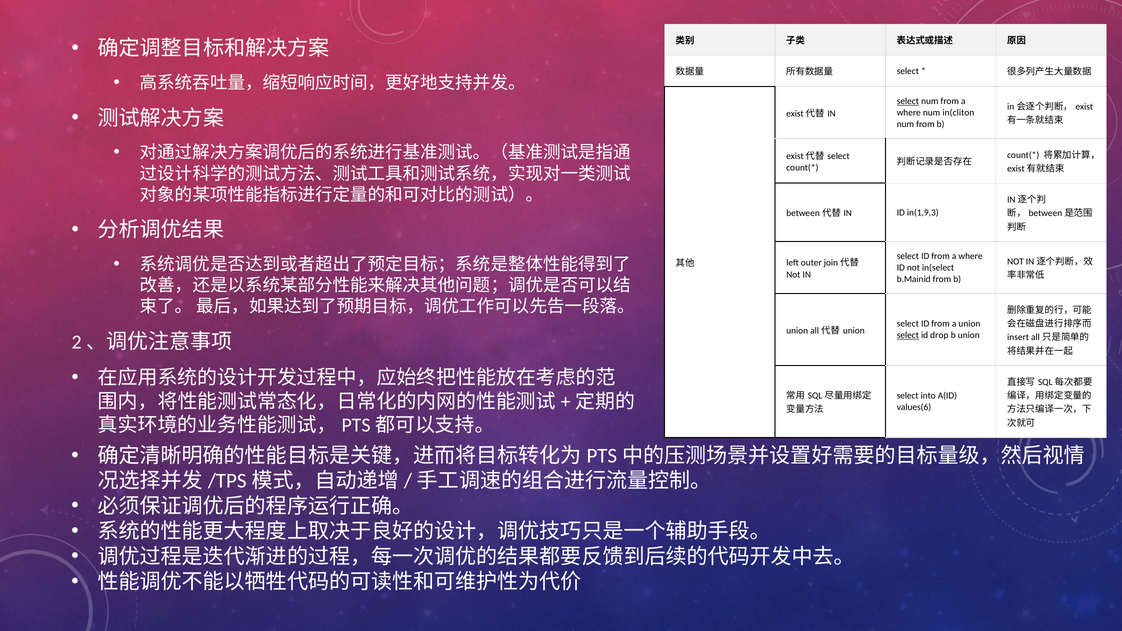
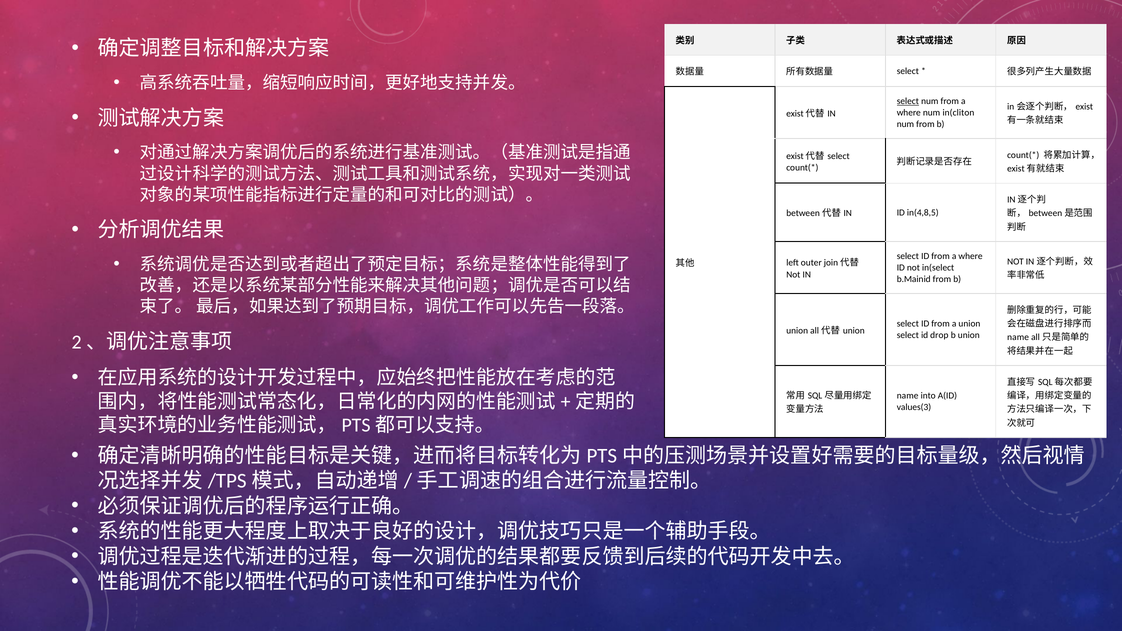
in(1,9,3: in(1,9,3 -> in(4,8,5 (923, 213)
select underline: present -> none (908, 335)
insert: insert -> name (1018, 337)
select: select -> name (908, 396)
values(6: values(6 -> values(3 (914, 407)
